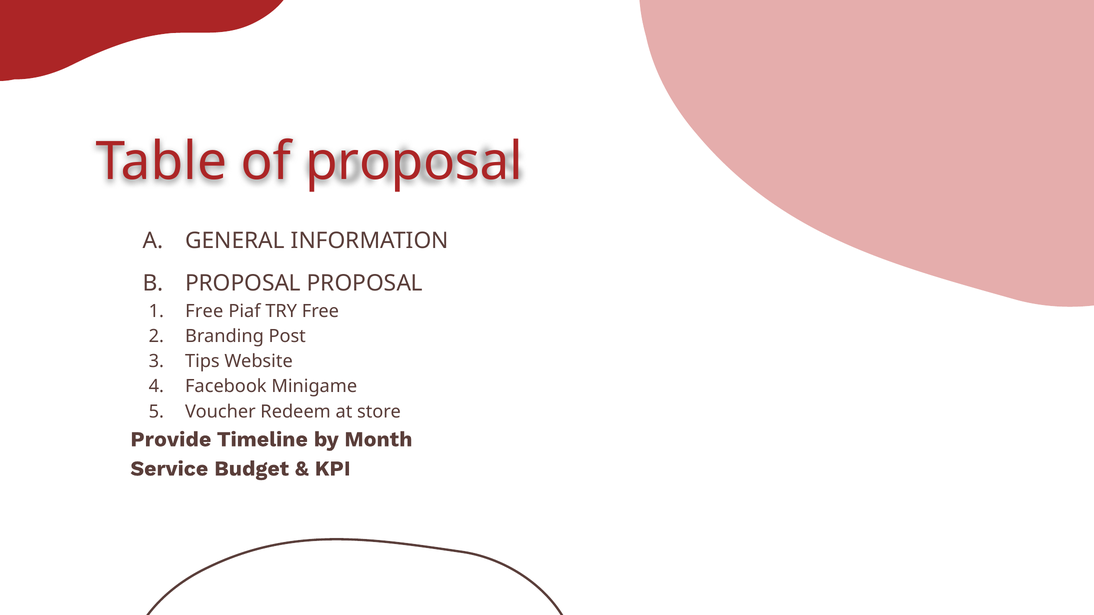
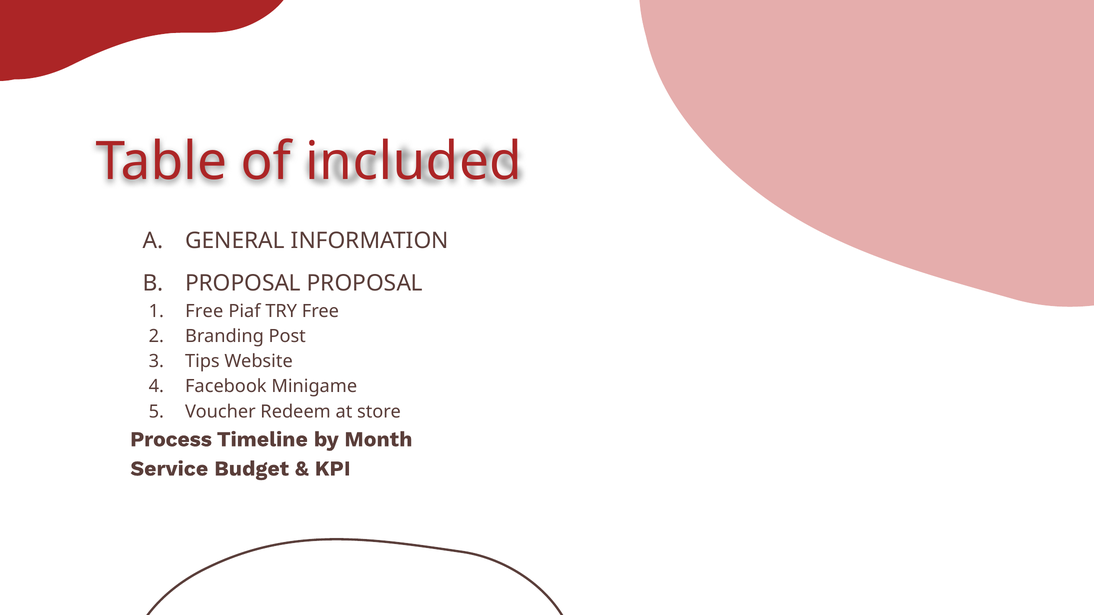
of proposal: proposal -> included (414, 162)
Provide: Provide -> Process (171, 440)
